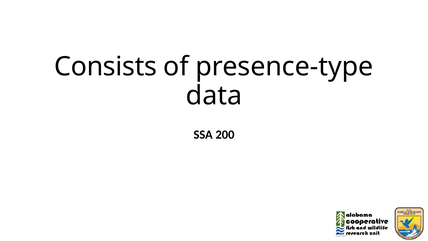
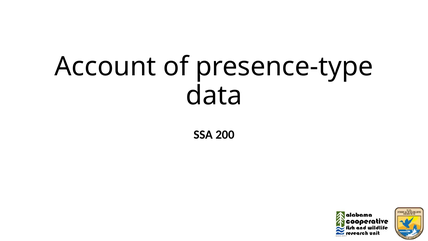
Consists: Consists -> Account (105, 67)
